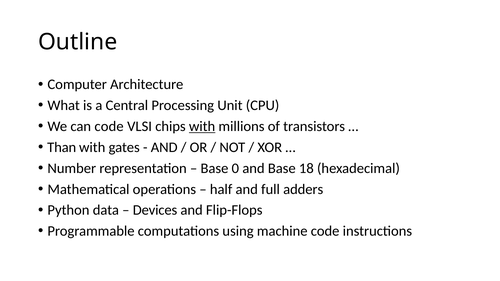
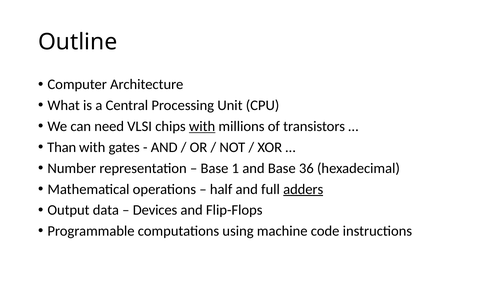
can code: code -> need (109, 126)
0: 0 -> 1 (235, 168)
18: 18 -> 36 (306, 168)
adders underline: none -> present (303, 189)
Python: Python -> Output (69, 210)
